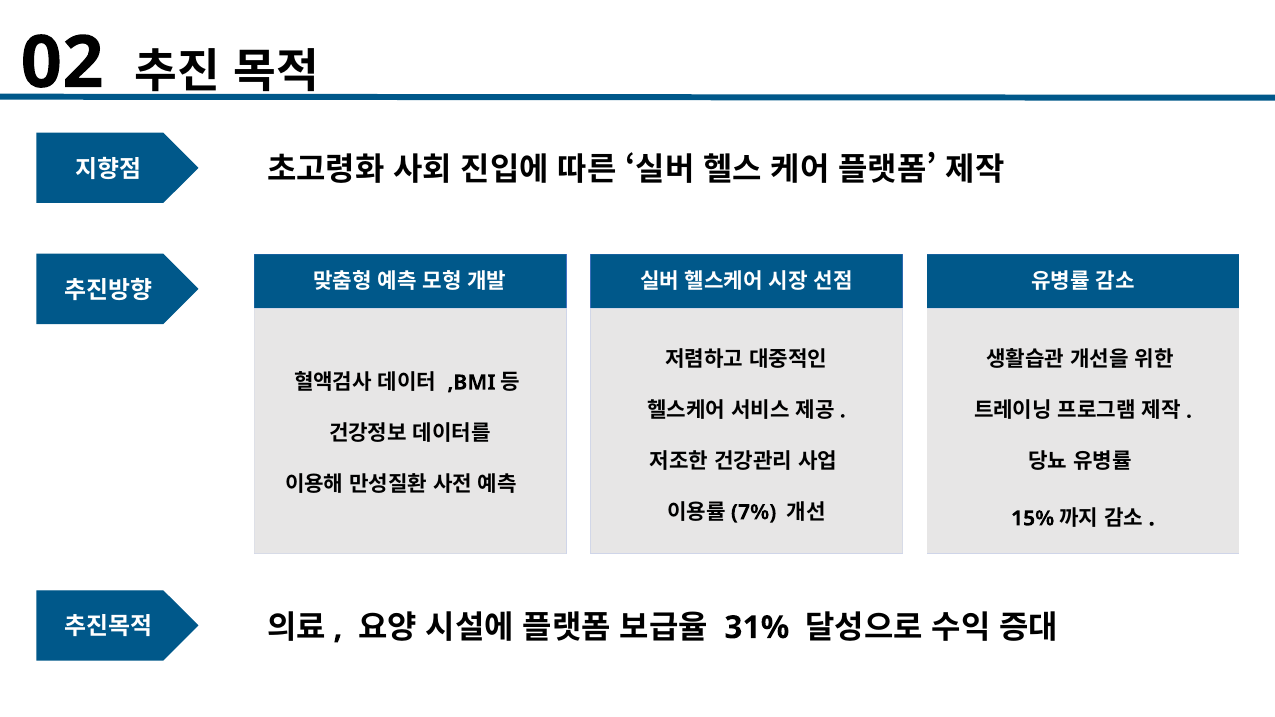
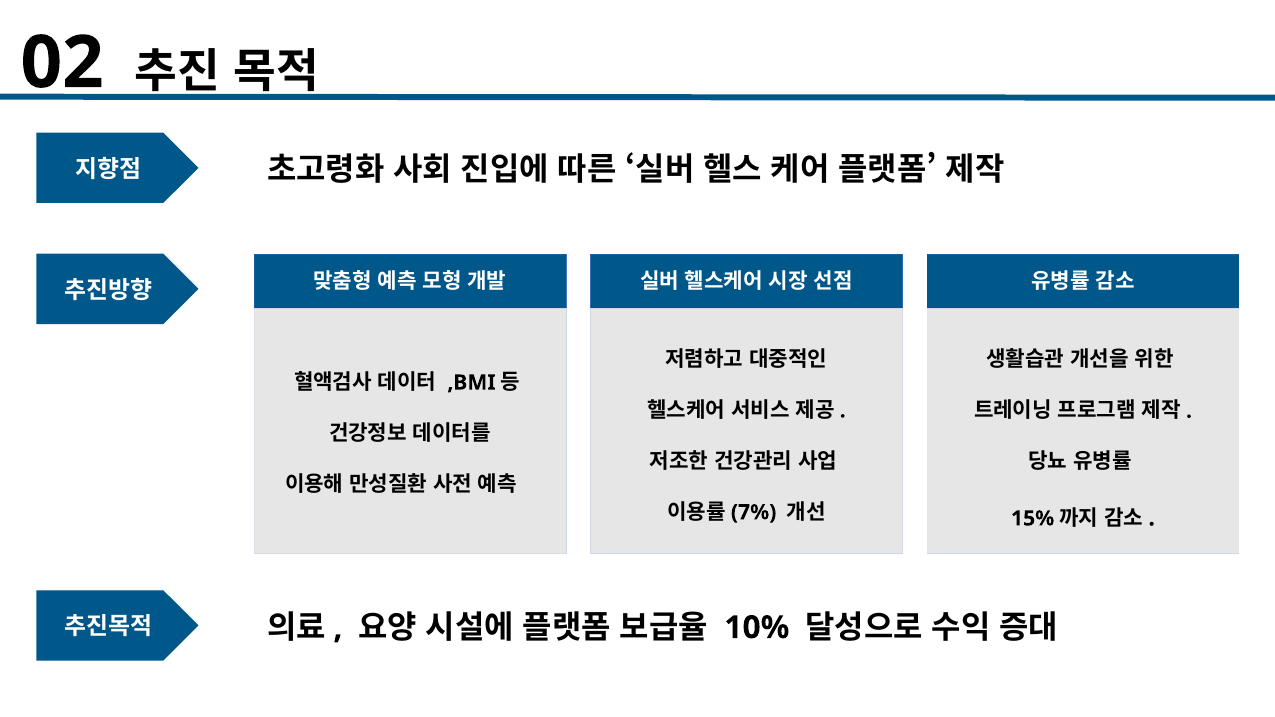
31%: 31% -> 10% (757, 628)
